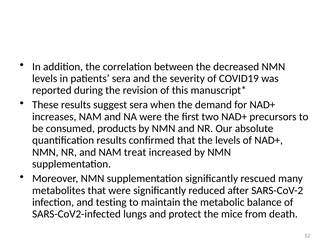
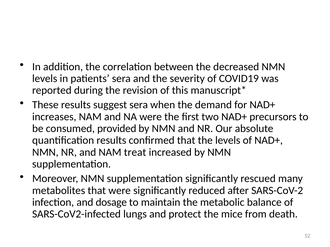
products: products -> provided (117, 129)
testing: testing -> dosage (111, 203)
